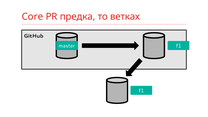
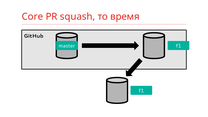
предка: предка -> squash (78, 17)
ветках: ветках -> время (125, 17)
